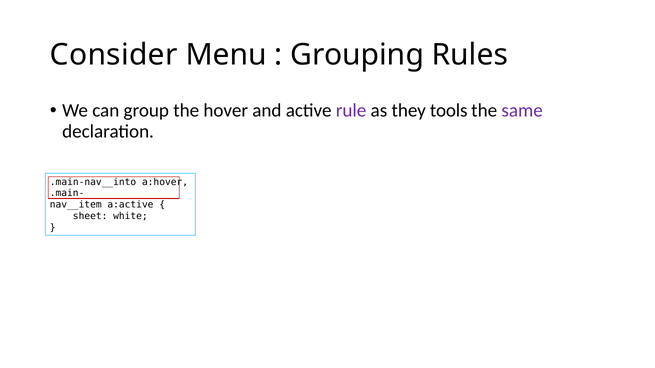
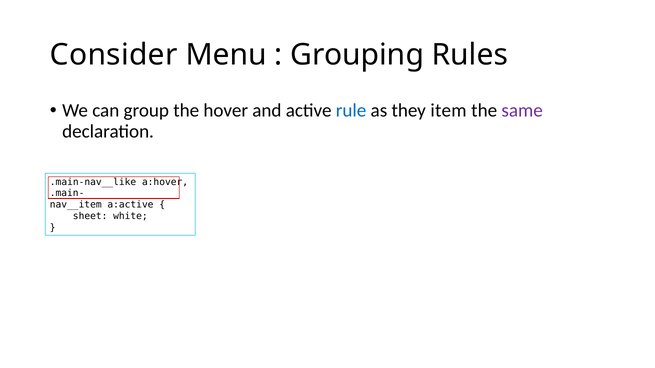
rule colour: purple -> blue (351, 111)
tools: tools -> item (449, 111)
.main-nav__into: .main-nav__into -> .main-nav__like (93, 182)
